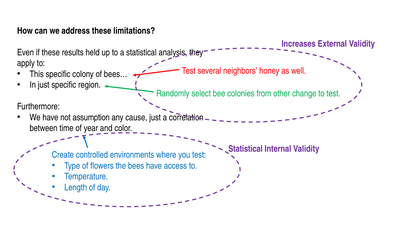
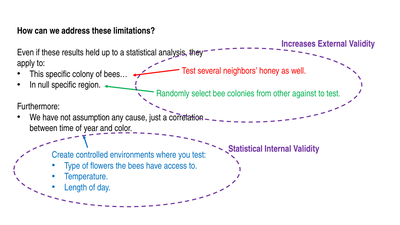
In just: just -> null (44, 85)
change: change -> against (304, 93)
